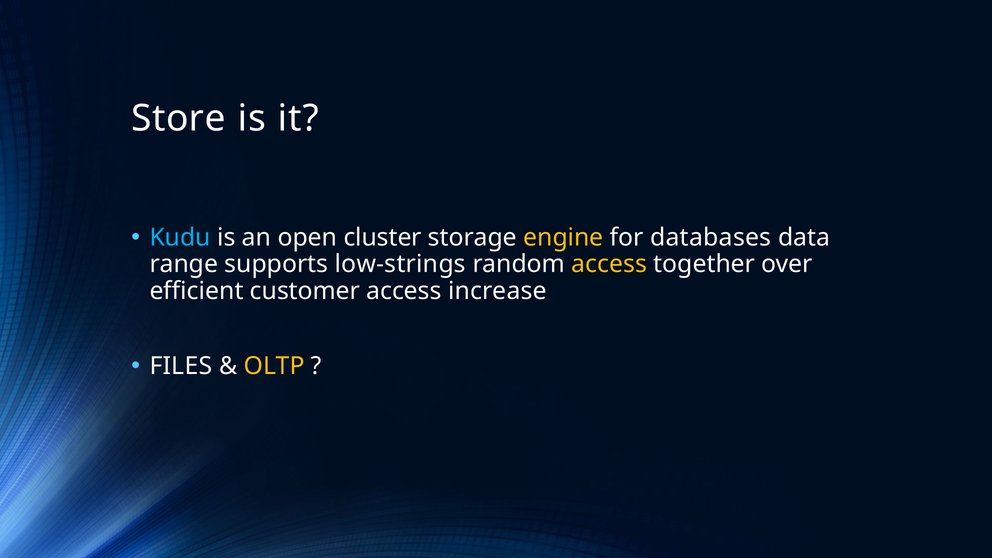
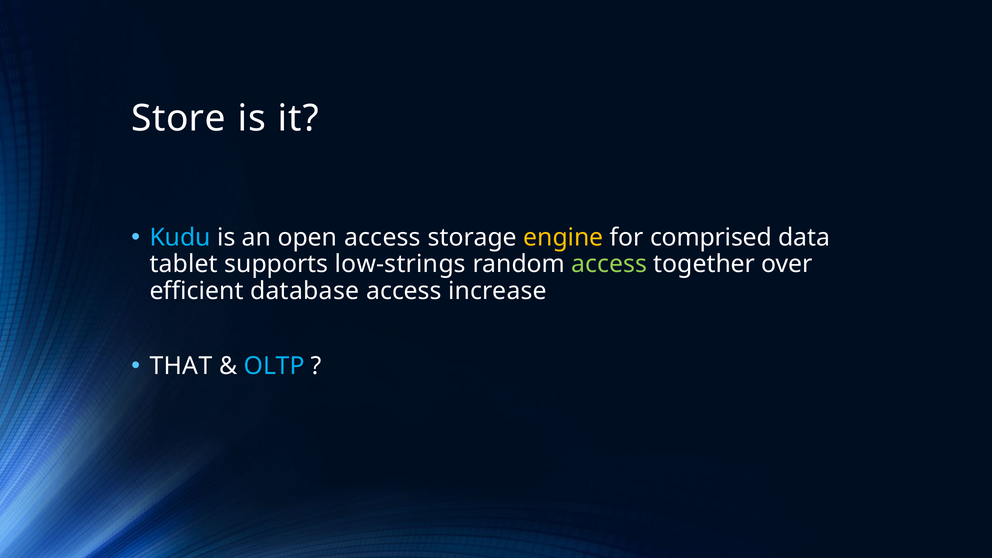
open cluster: cluster -> access (382, 237)
databases: databases -> comprised (711, 237)
range: range -> tablet (184, 264)
access colour: yellow -> light green (609, 264)
customer: customer -> database (305, 291)
FILES: FILES -> THAT (181, 366)
OLTP colour: yellow -> light blue (274, 366)
